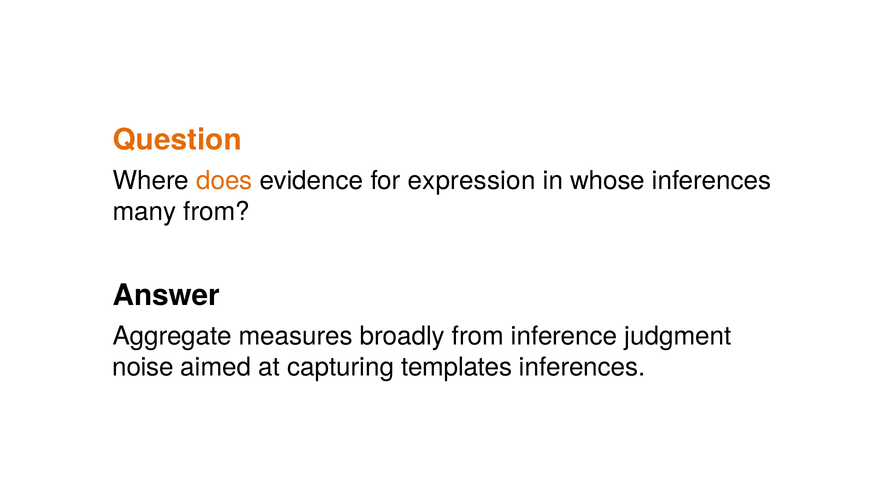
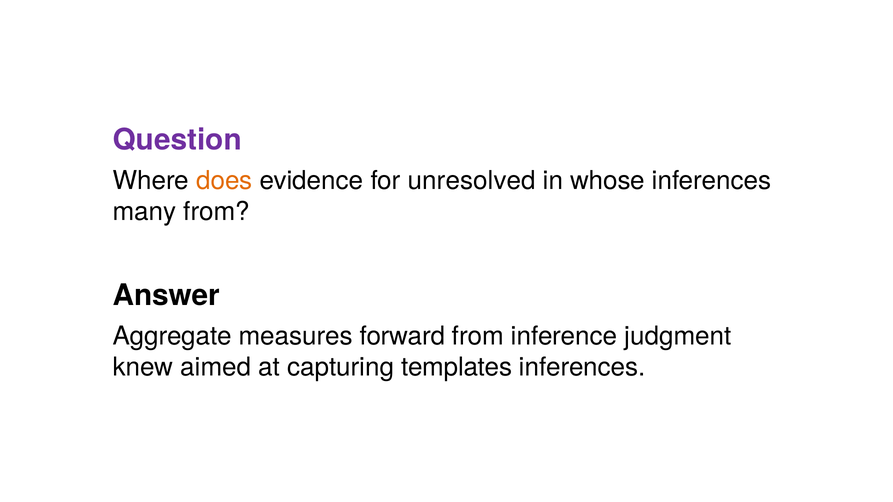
Question colour: orange -> purple (177, 140)
expression: expression -> unresolved (472, 181)
broadly: broadly -> forward (402, 336)
noise: noise -> knew (143, 367)
